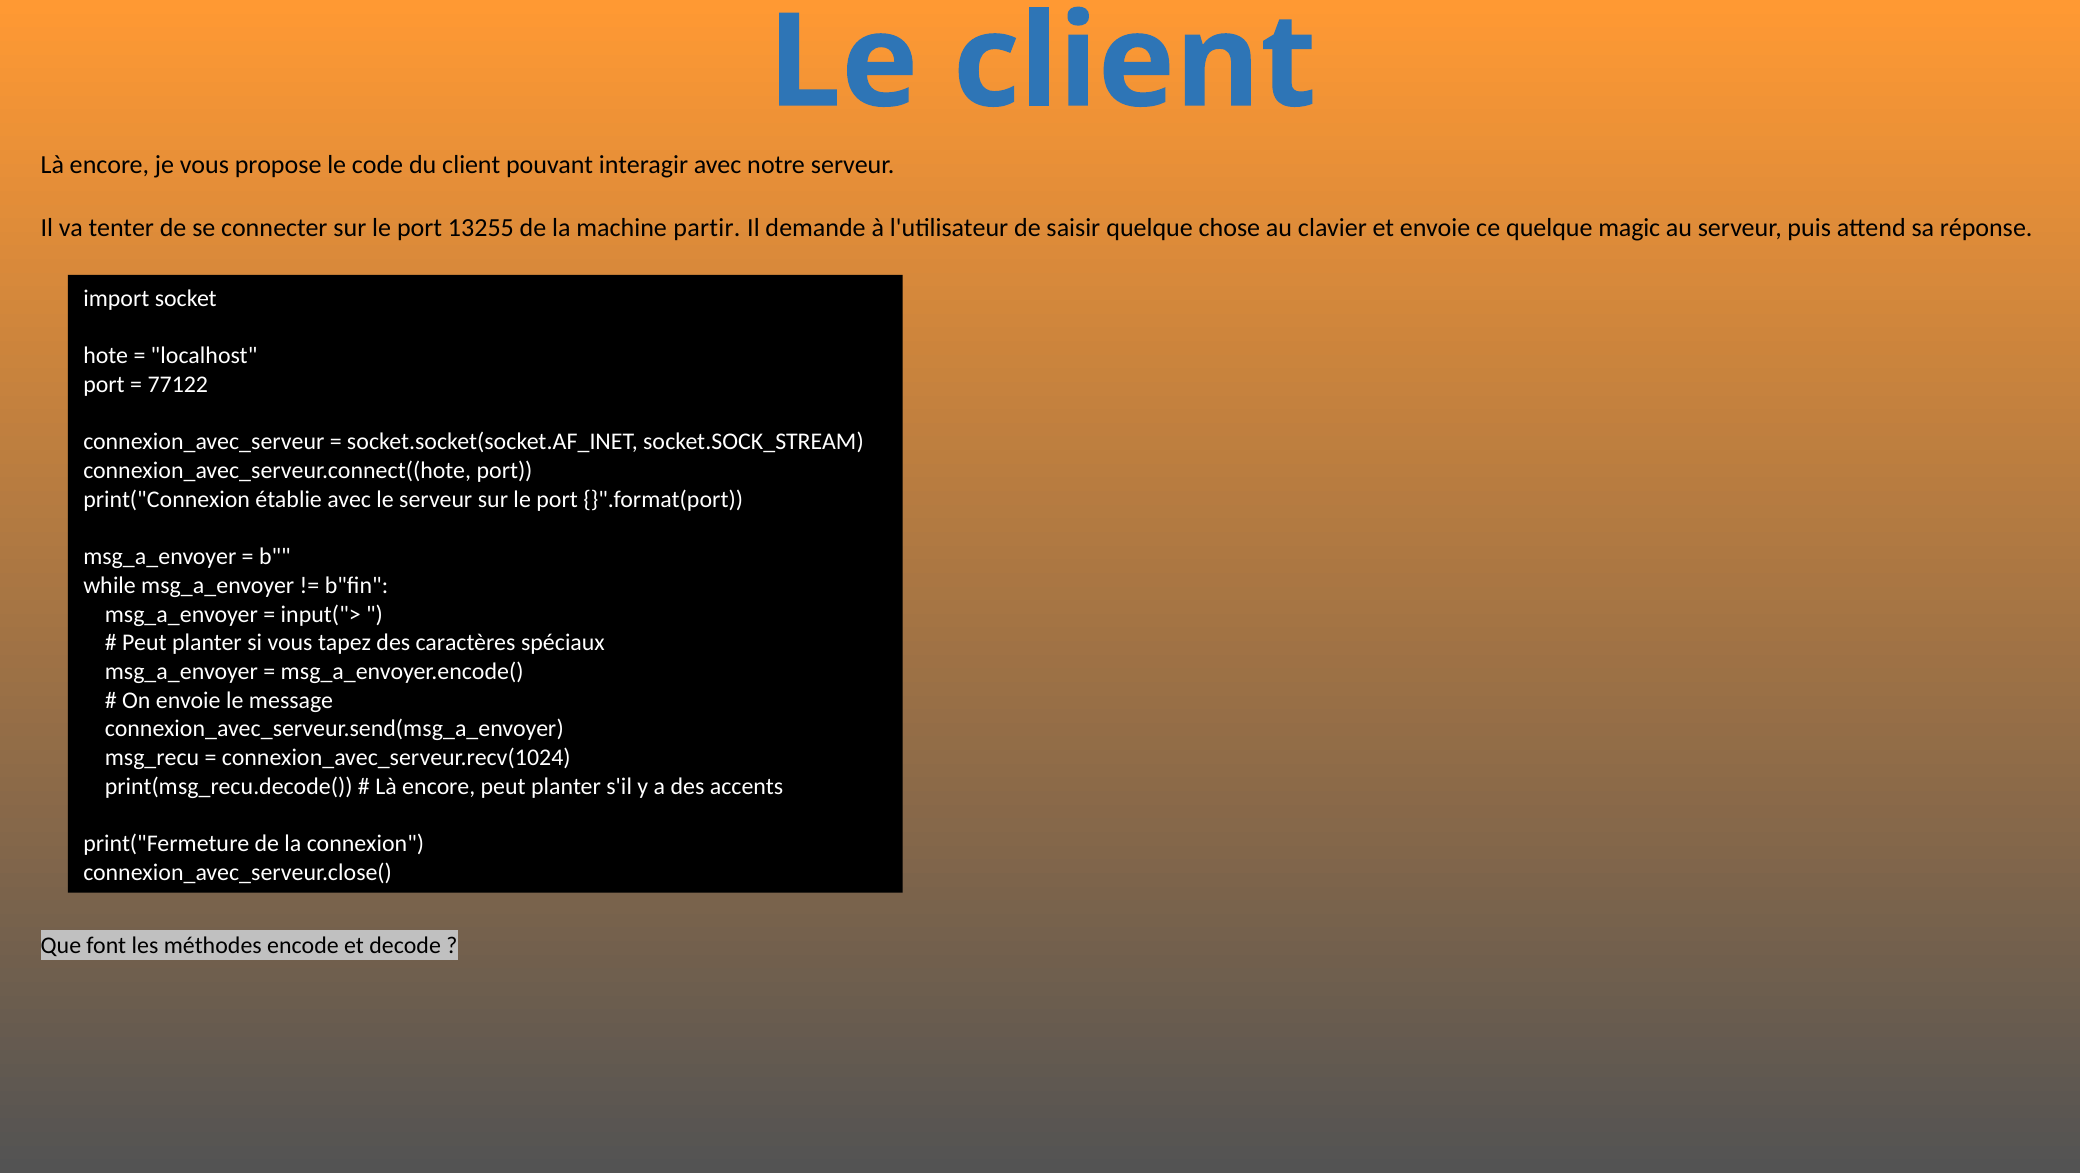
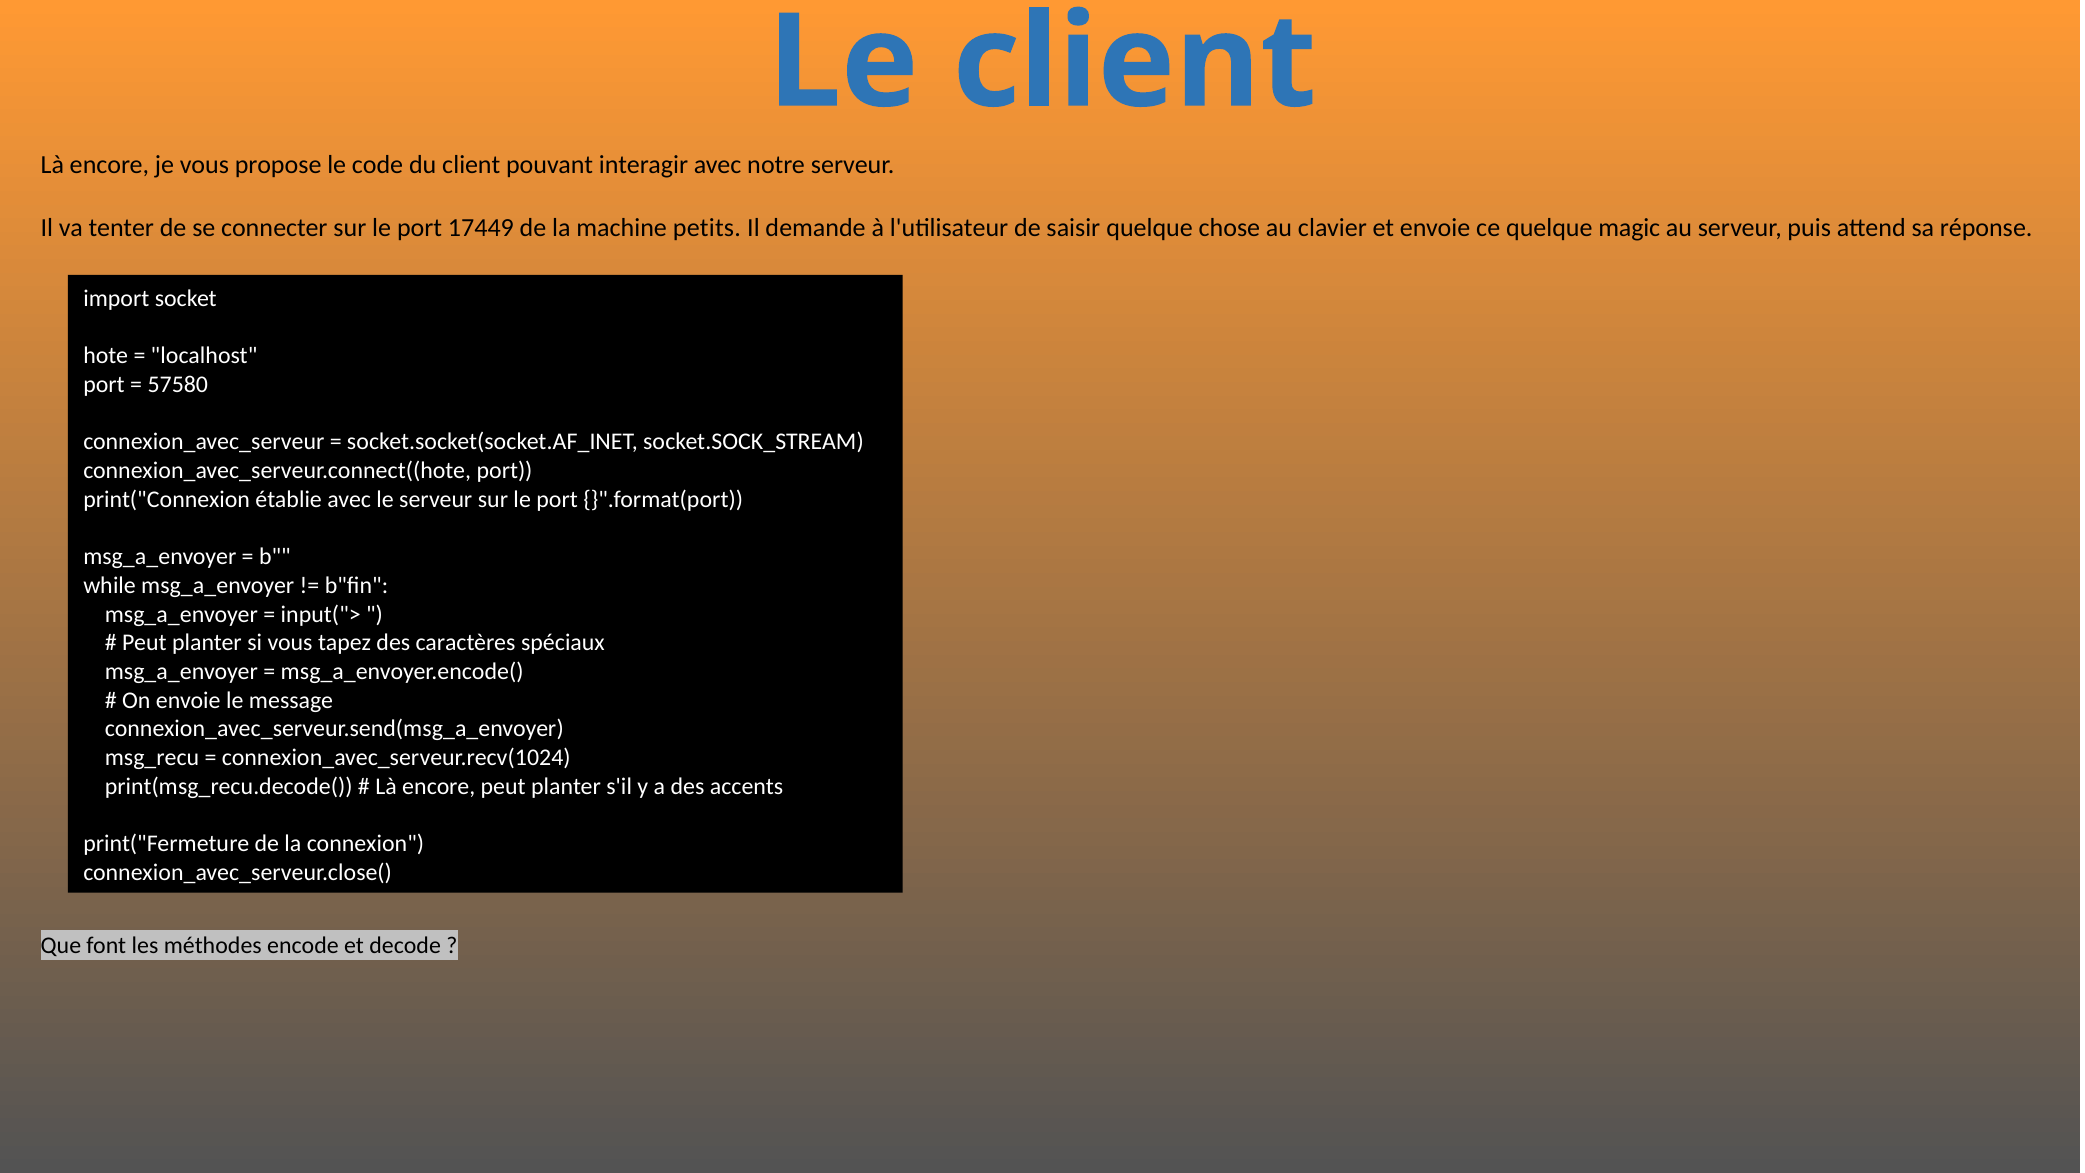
13255: 13255 -> 17449 (481, 228)
partir: partir -> petits (707, 228)
77122: 77122 -> 57580 (178, 385)
